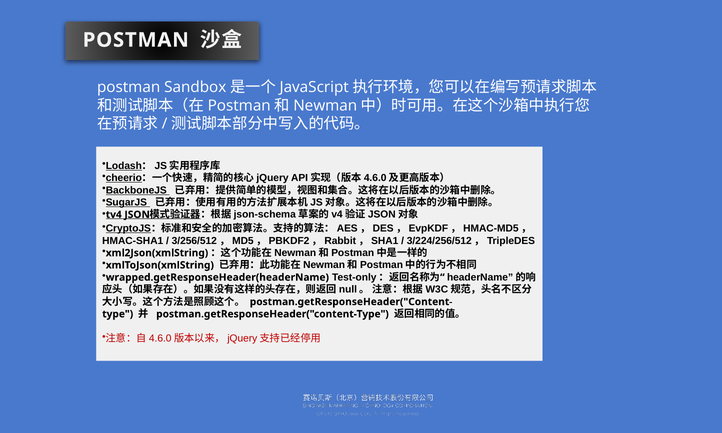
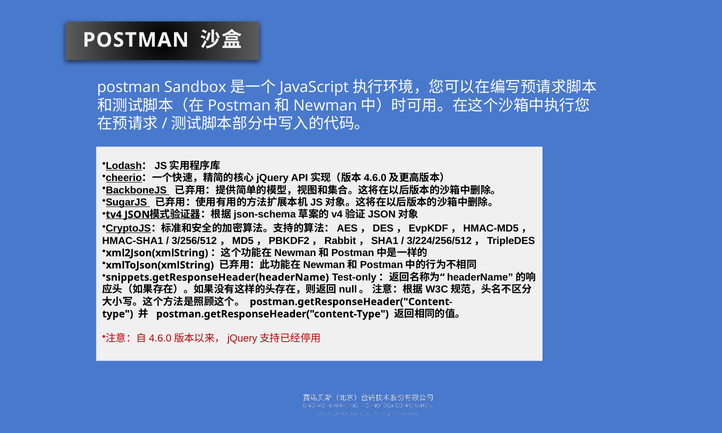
wrapped.getResponseHeader(headerName: wrapped.getResponseHeader(headerName -> snippets.getResponseHeader(headerName (217, 277)
